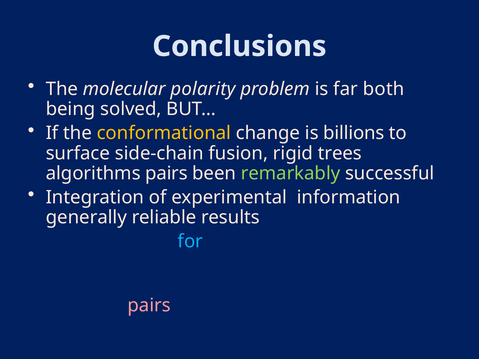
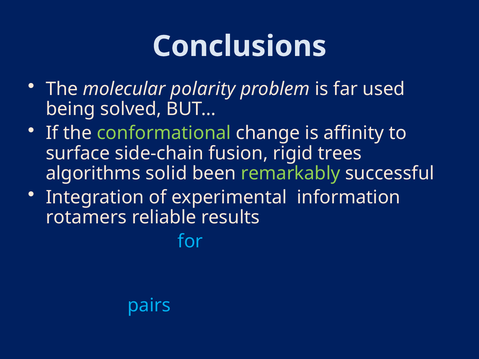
both: both -> used (384, 89)
conformational colour: yellow -> light green (164, 133)
billions: billions -> affinity (354, 133)
algorithms pairs: pairs -> solid (166, 173)
generally: generally -> rotamers (86, 218)
pairs colour: pink -> light blue (149, 306)
